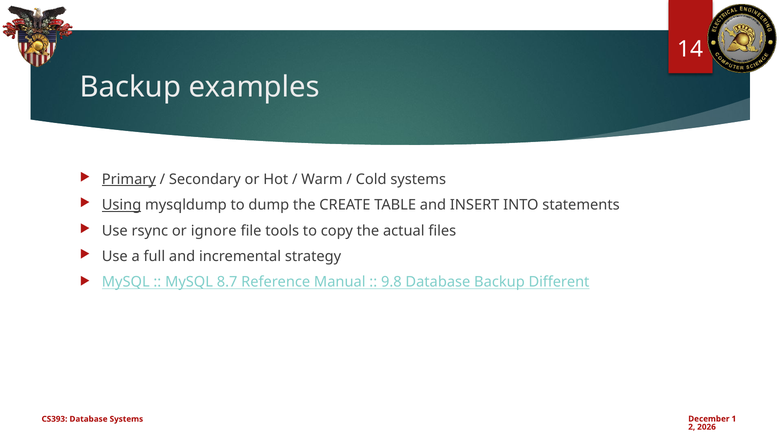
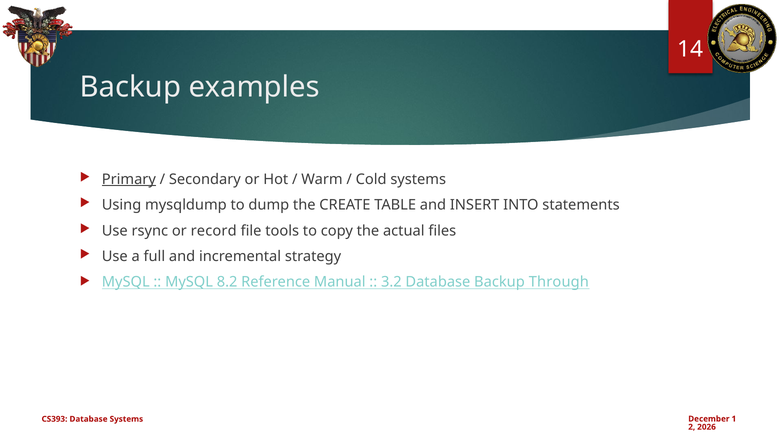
Using underline: present -> none (122, 205)
ignore: ignore -> record (214, 231)
8.7: 8.7 -> 8.2 (227, 282)
9.8: 9.8 -> 3.2 (391, 282)
Different: Different -> Through (559, 282)
